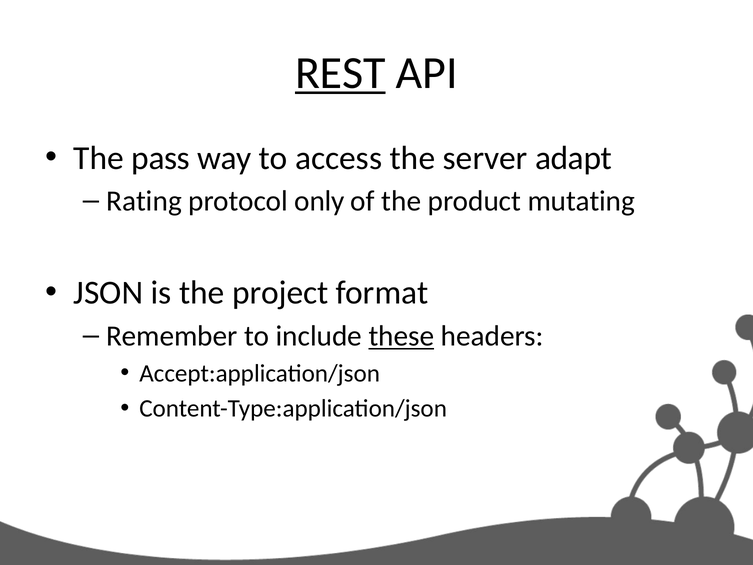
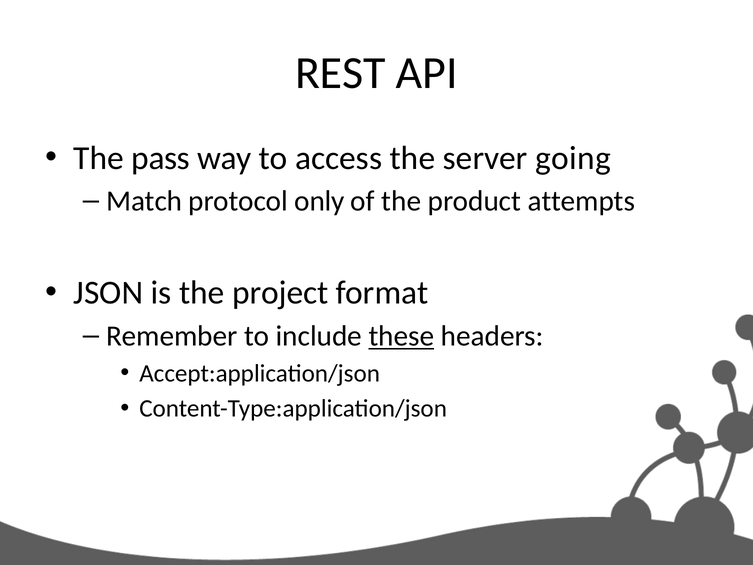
REST underline: present -> none (340, 73)
adapt: adapt -> going (573, 158)
Rating: Rating -> Match (144, 201)
mutating: mutating -> attempts (581, 201)
